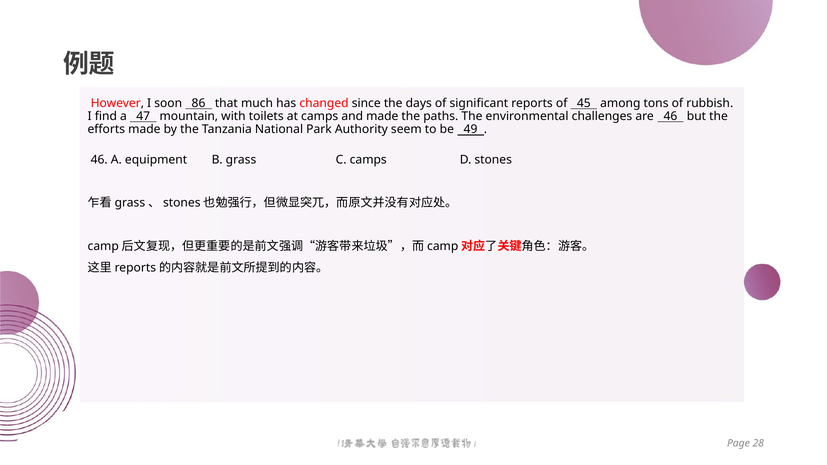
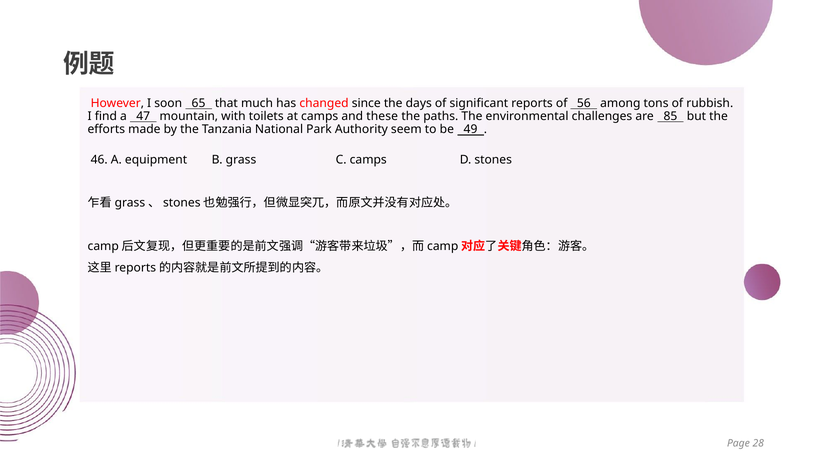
86: 86 -> 65 (199, 103)
45: 45 -> 56 (584, 103)
and made: made -> these (382, 116)
are 46: 46 -> 85 (670, 116)
